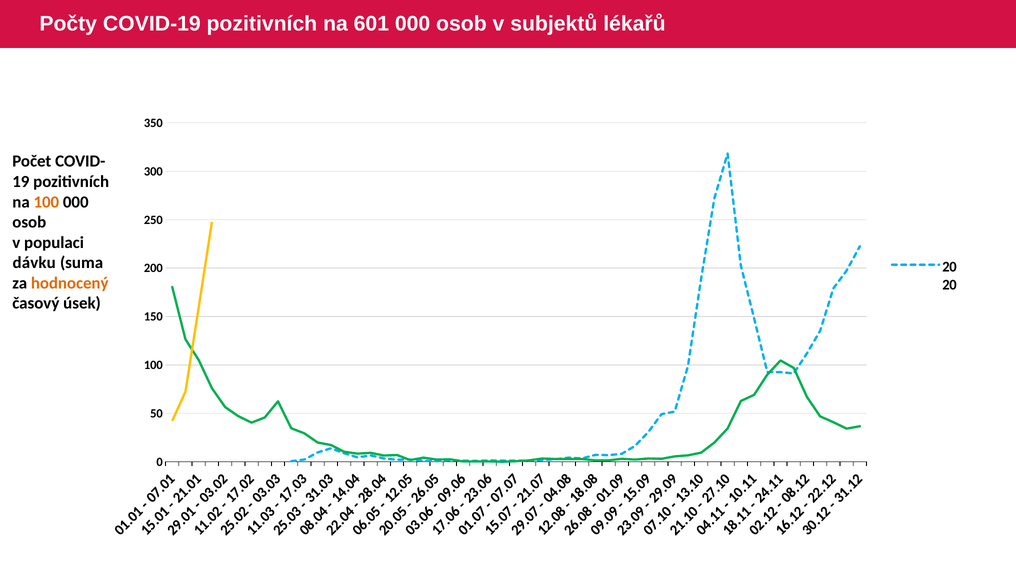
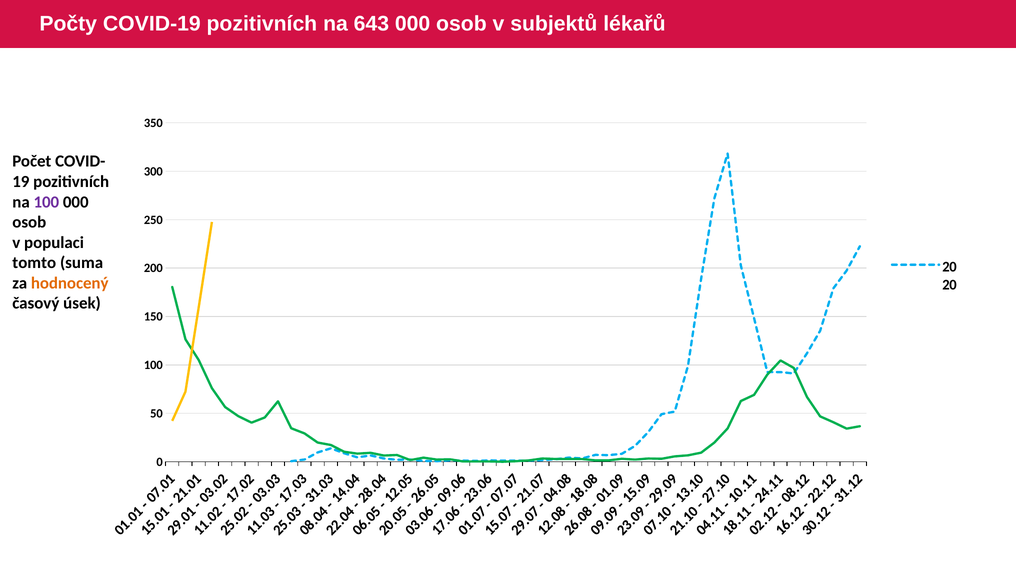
601: 601 -> 643 (371, 24)
100 colour: orange -> purple (46, 202)
dávku: dávku -> tomto (34, 263)
